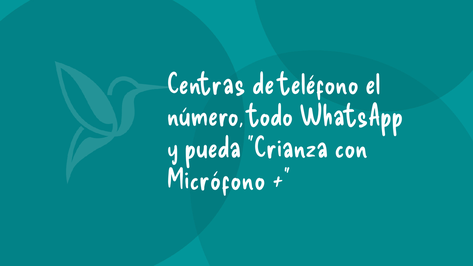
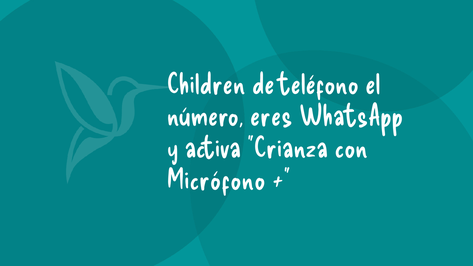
Centras: Centras -> Children (206, 84)
todo: todo -> eres (271, 116)
pueda: pueda -> activa (213, 148)
